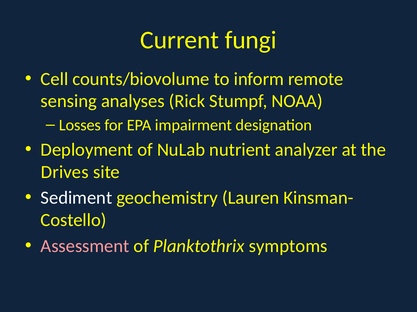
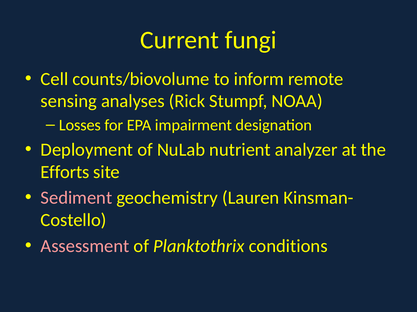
Drives: Drives -> Efforts (65, 172)
Sediment colour: white -> pink (76, 198)
symptoms: symptoms -> conditions (288, 247)
